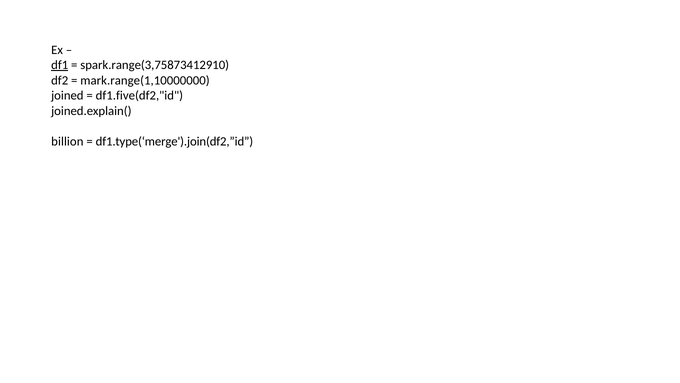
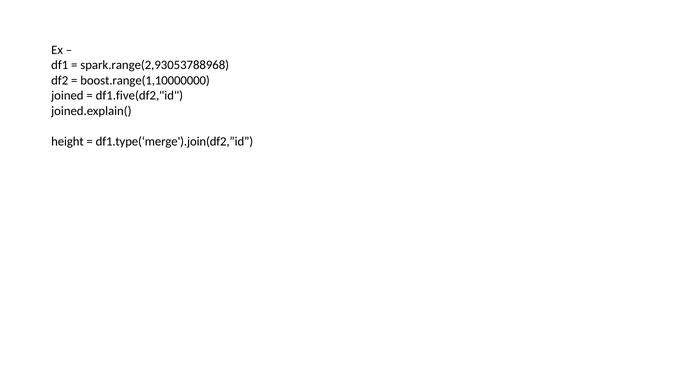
df1 underline: present -> none (60, 65)
spark.range(3,75873412910: spark.range(3,75873412910 -> spark.range(2,93053788968 (155, 65)
mark.range(1,10000000: mark.range(1,10000000 -> boost.range(1,10000000 (145, 80)
billion: billion -> height (67, 142)
